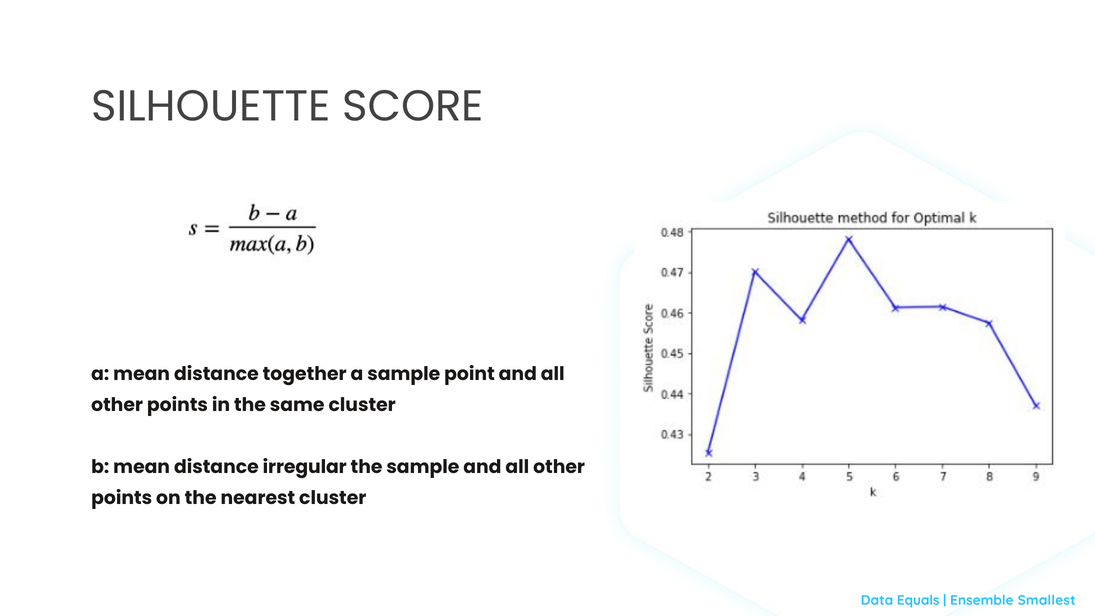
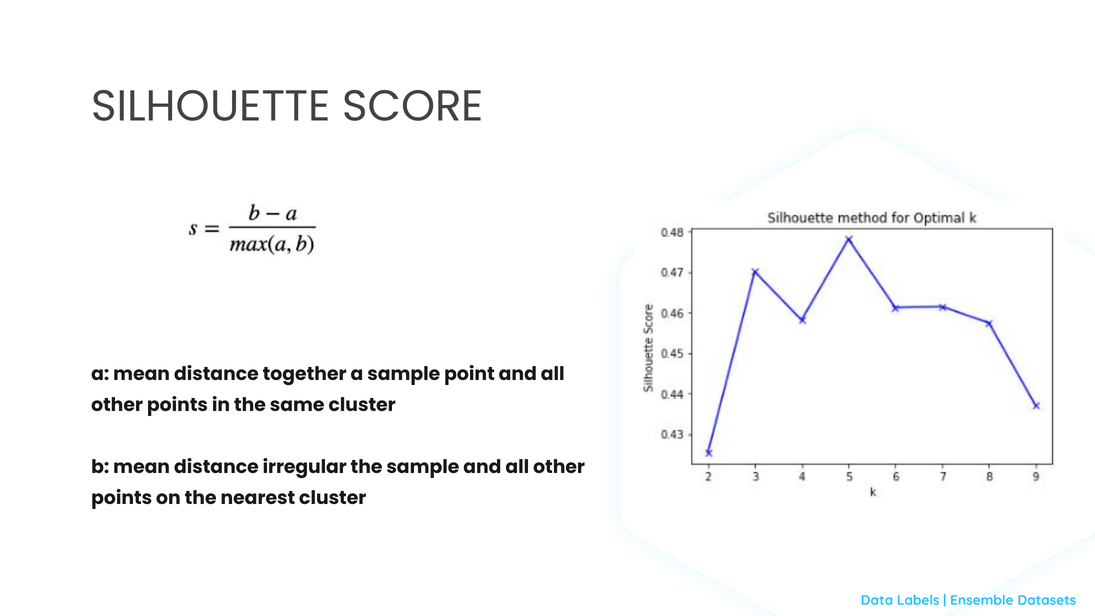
Equals: Equals -> Labels (918, 600)
Smallest: Smallest -> Datasets (1047, 600)
